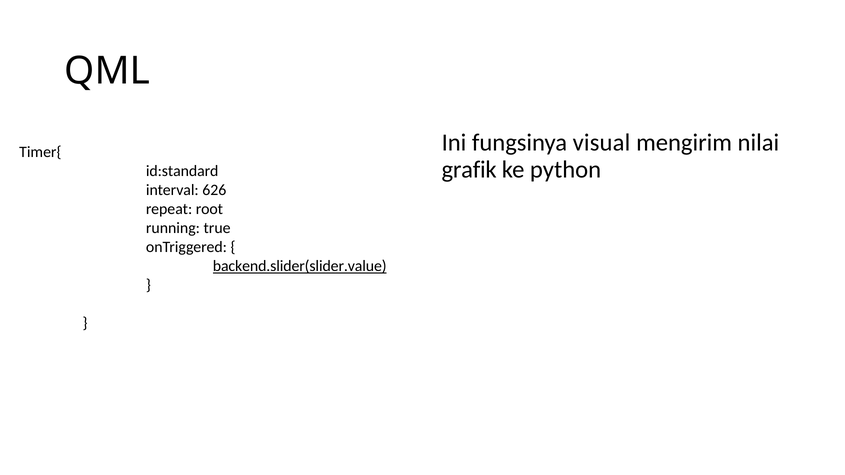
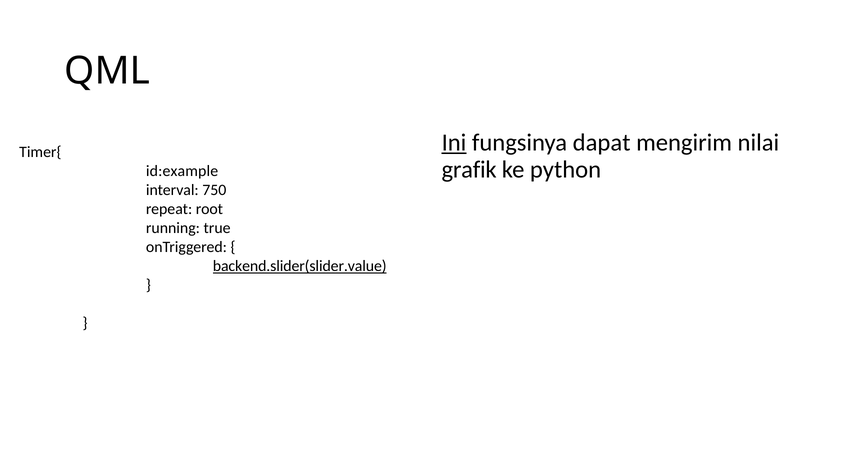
Ini underline: none -> present (454, 143)
visual: visual -> dapat (602, 143)
id:standard: id:standard -> id:example (182, 171)
626: 626 -> 750 (214, 190)
